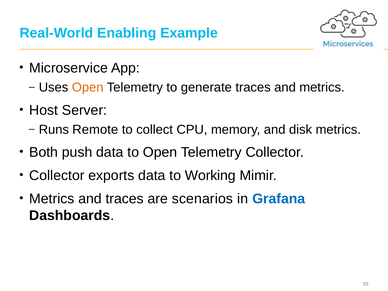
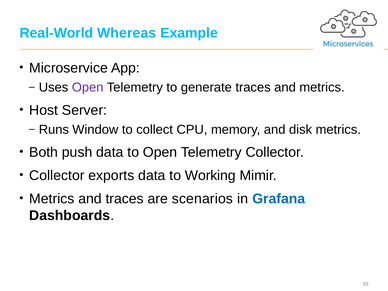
Enabling: Enabling -> Whereas (127, 33)
Open colour: orange -> purple (88, 87)
Remote: Remote -> Window (95, 130)
